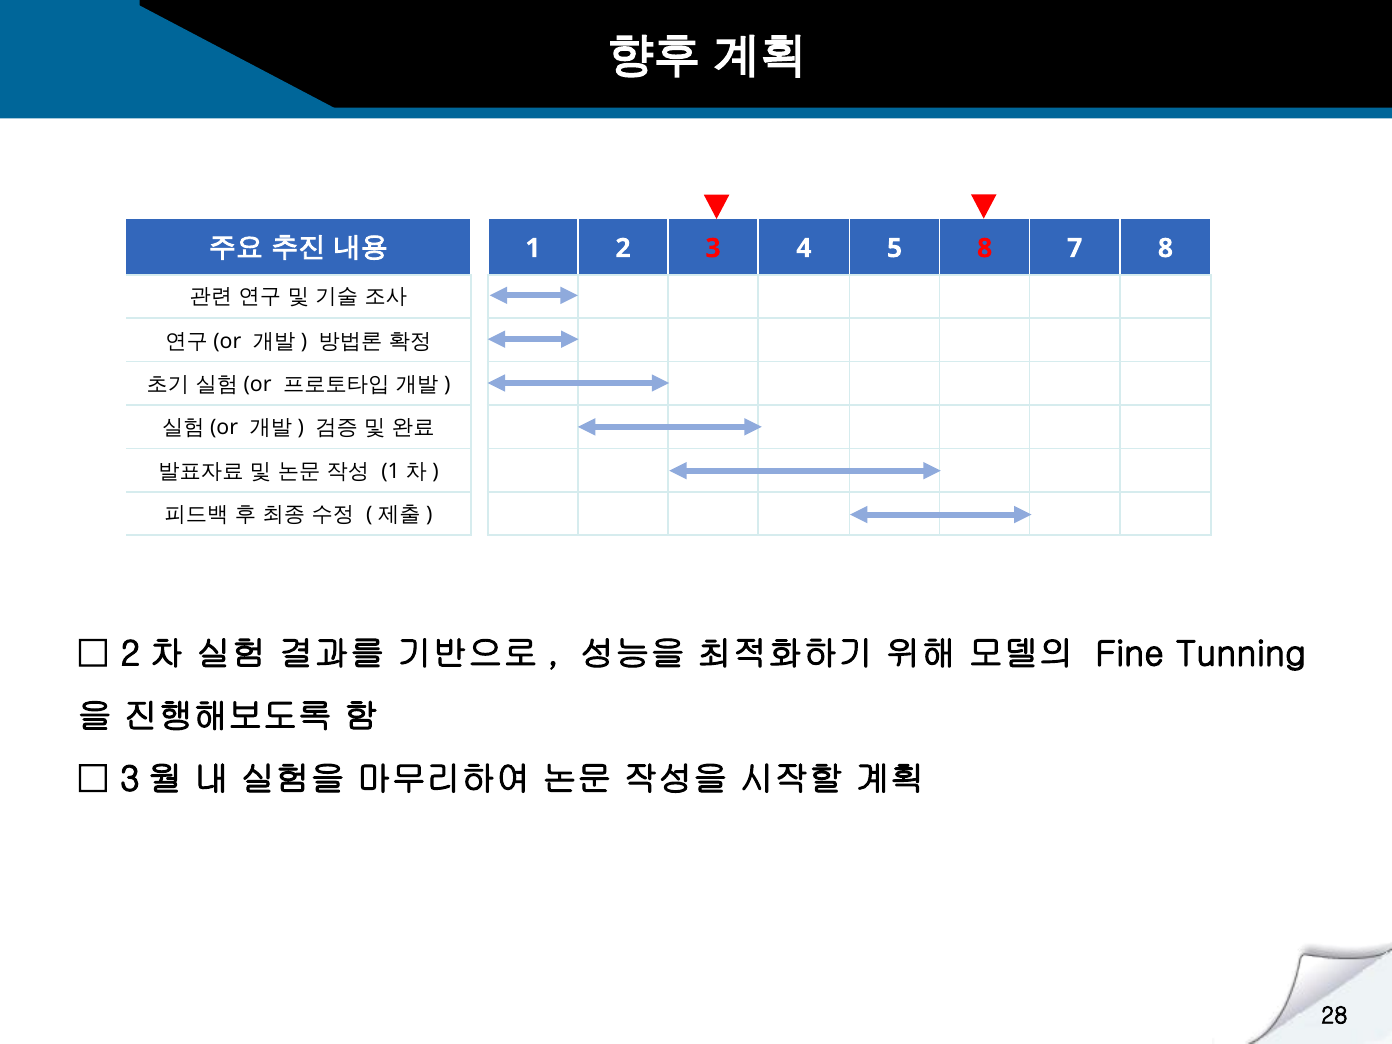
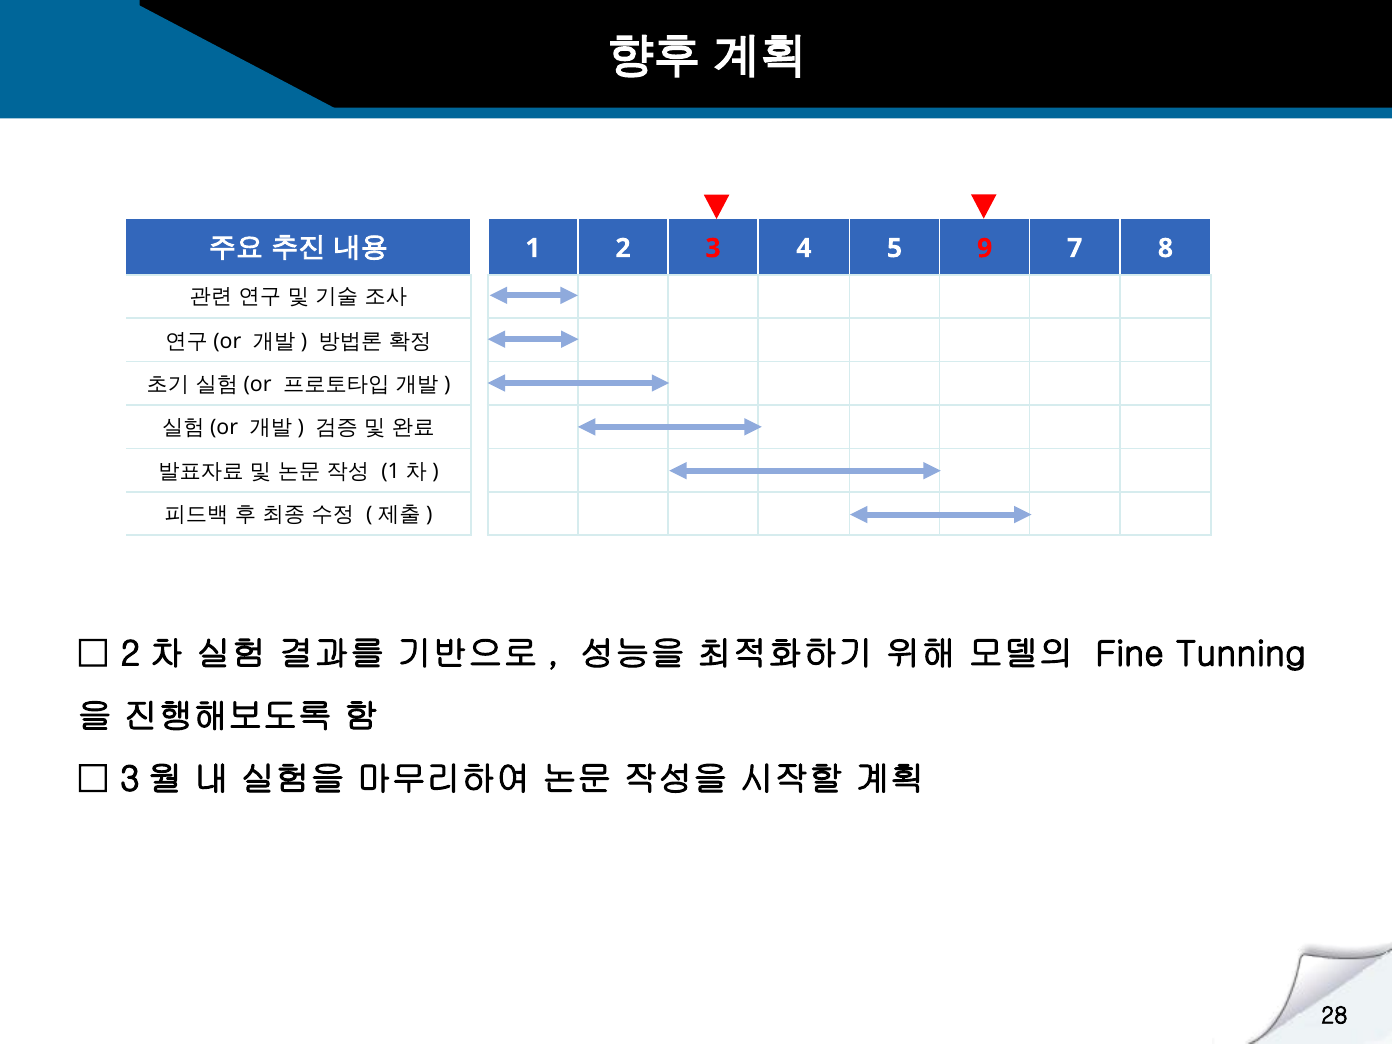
5 8: 8 -> 9 (985, 248)
